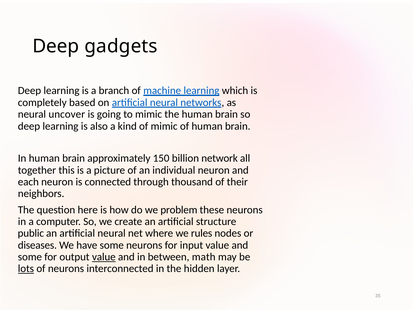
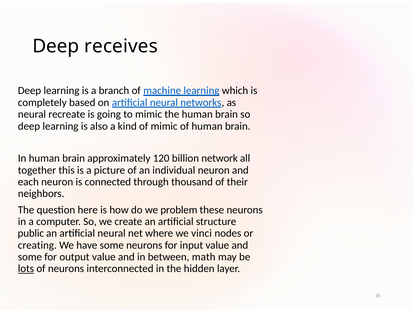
gadgets: gadgets -> receives (121, 46)
uncover: uncover -> recreate (67, 114)
150: 150 -> 120 (161, 158)
rules: rules -> vinci (202, 233)
diseases: diseases -> creating (37, 245)
value underline: present -> none (104, 257)
